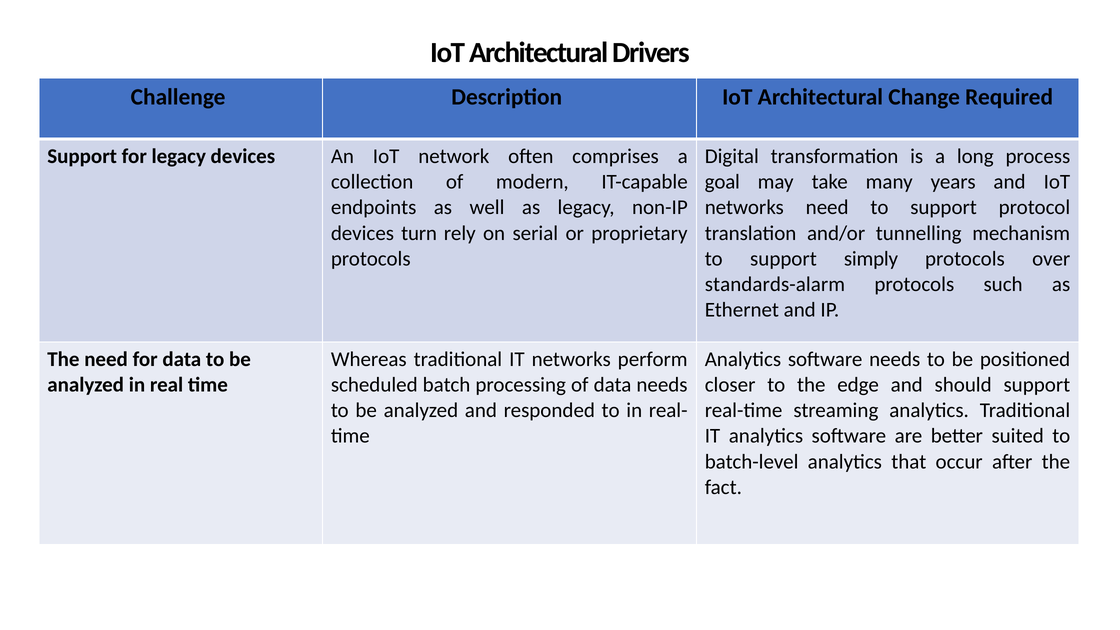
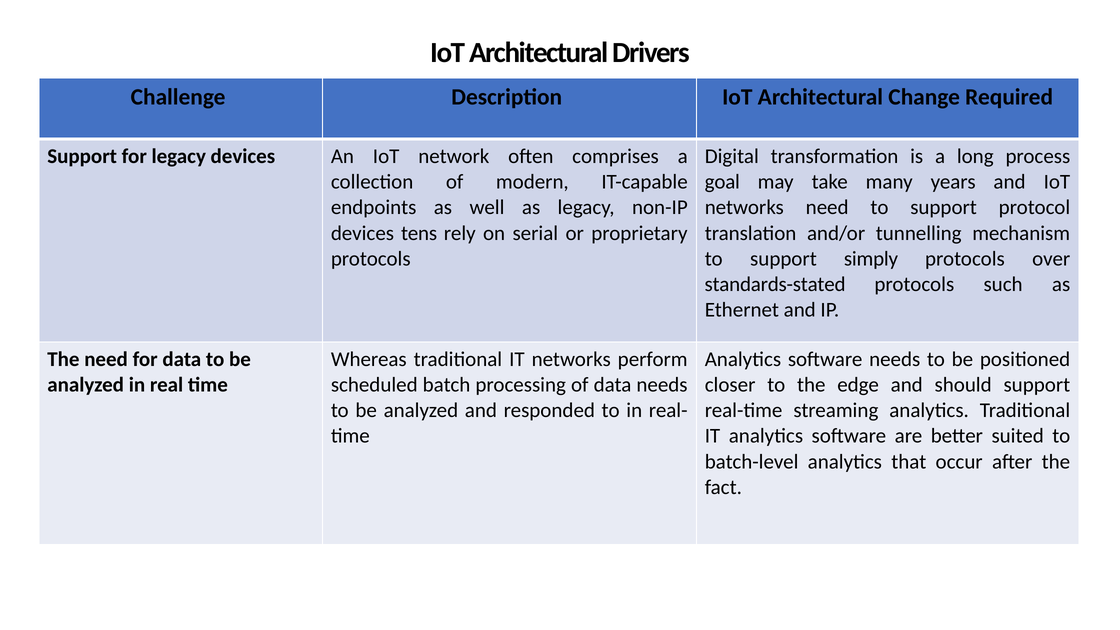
turn: turn -> tens (419, 233)
standards-alarm: standards-alarm -> standards-stated (775, 284)
